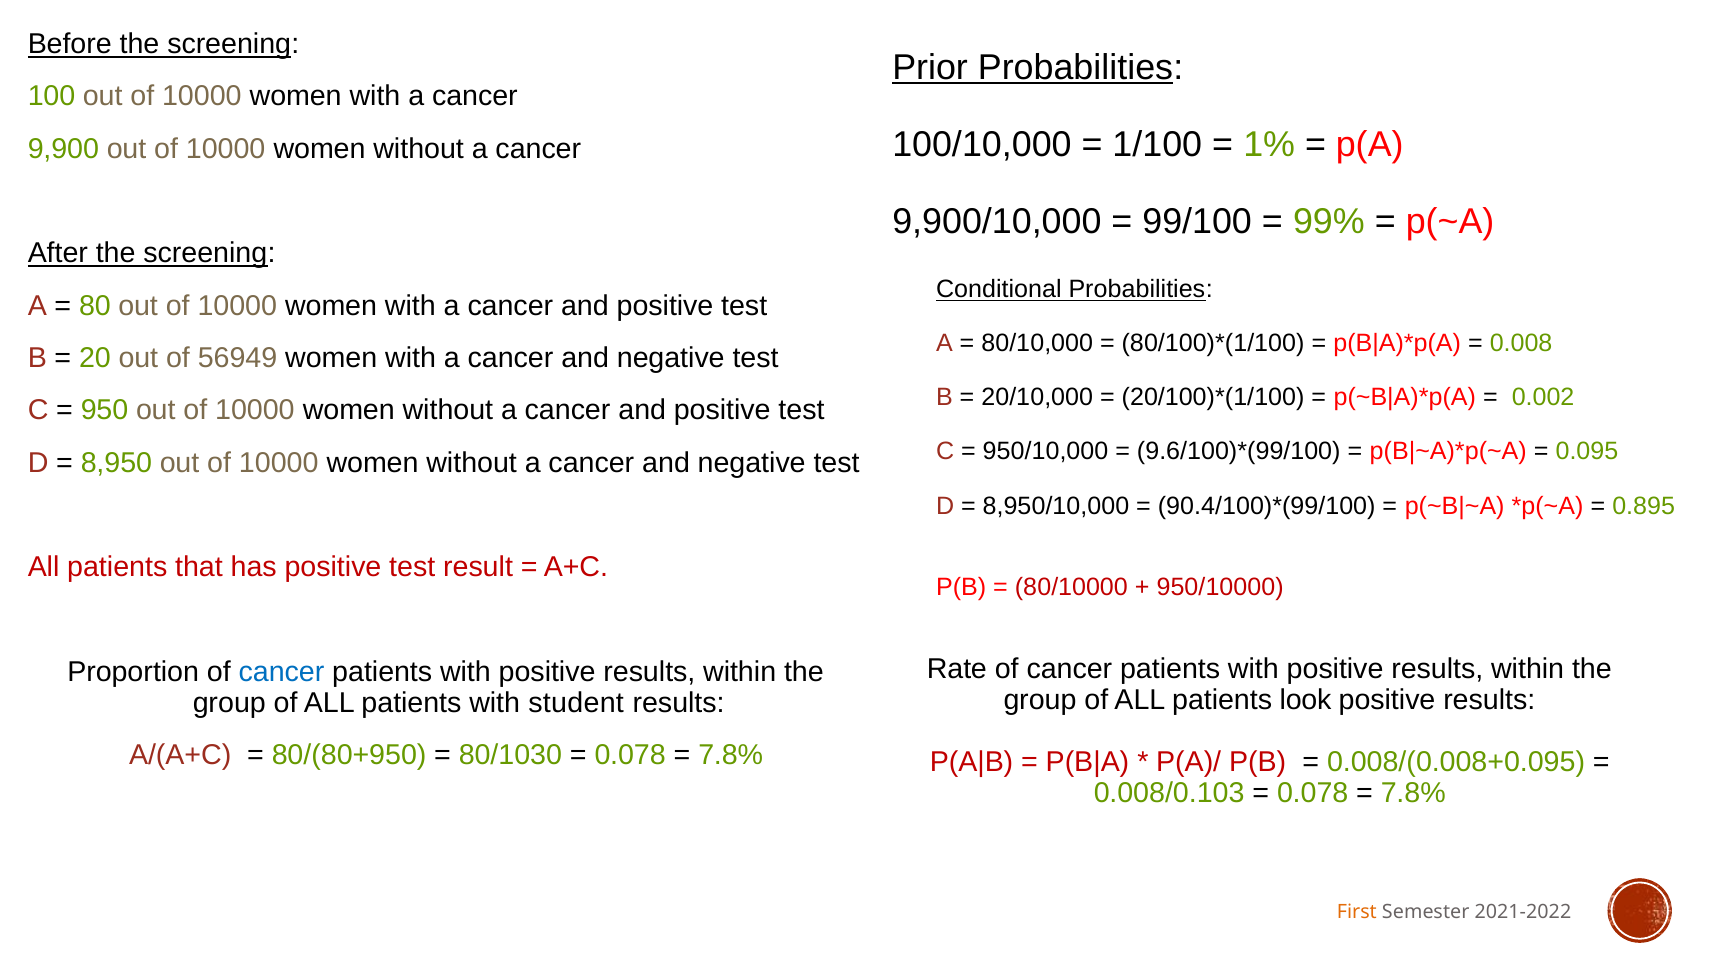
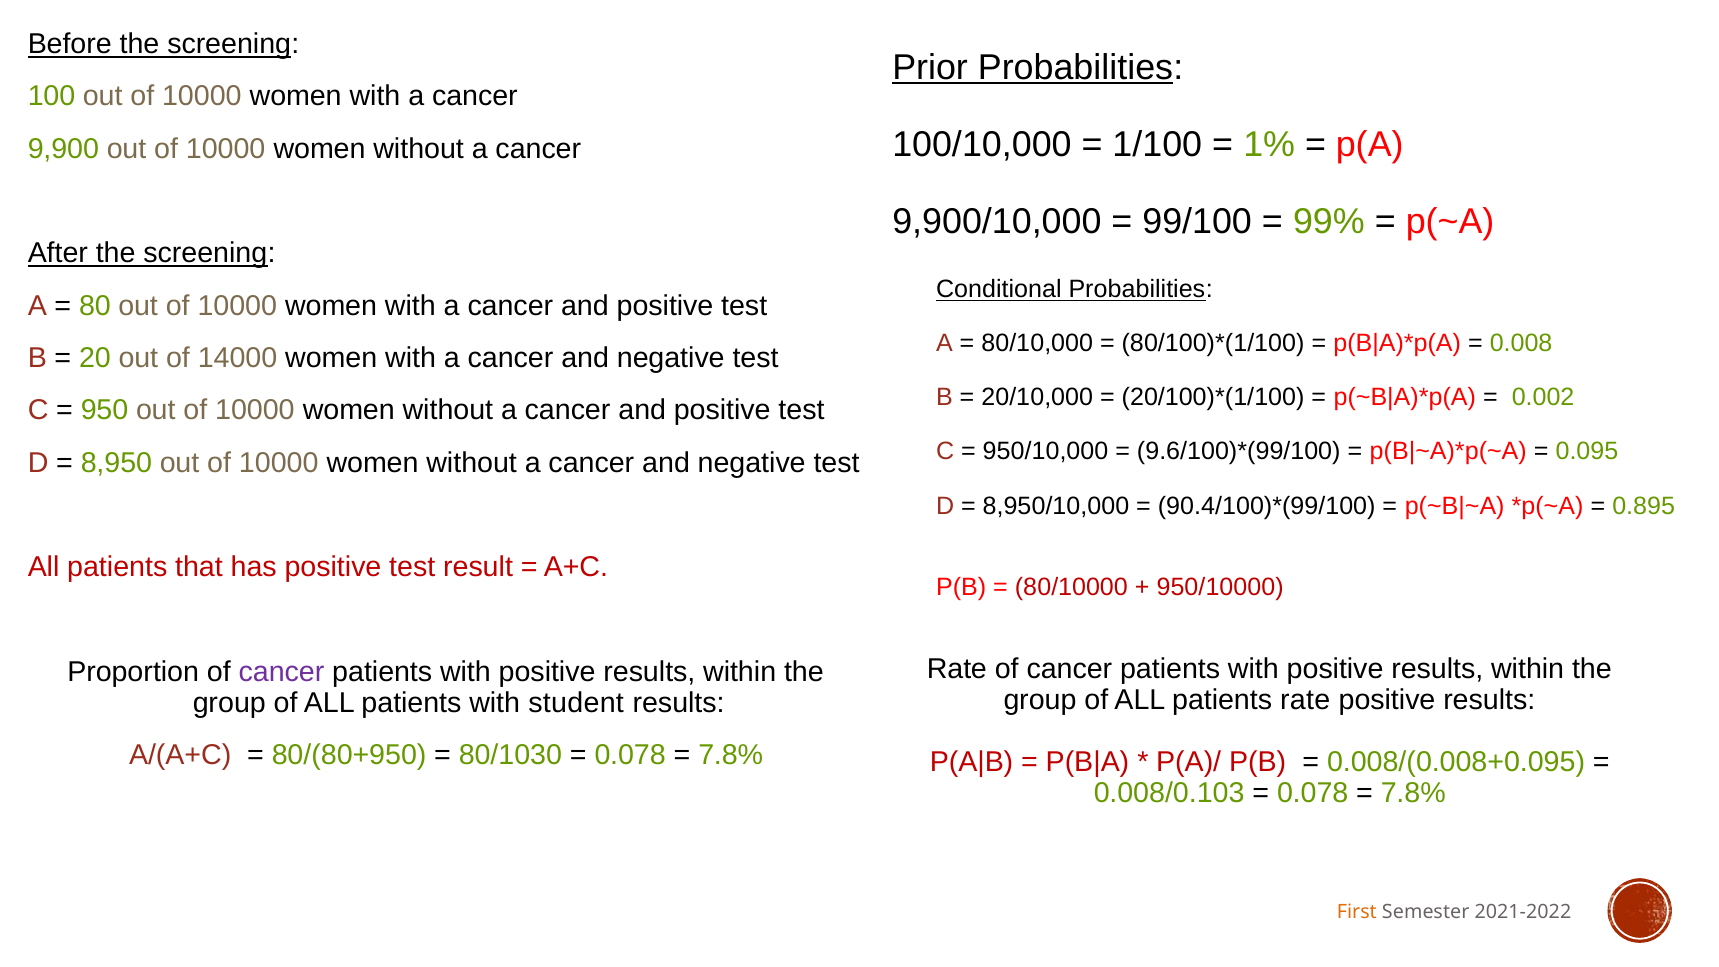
56949: 56949 -> 14000 (238, 358)
cancer colour: blue -> purple (282, 672)
patients look: look -> rate (1305, 700)
